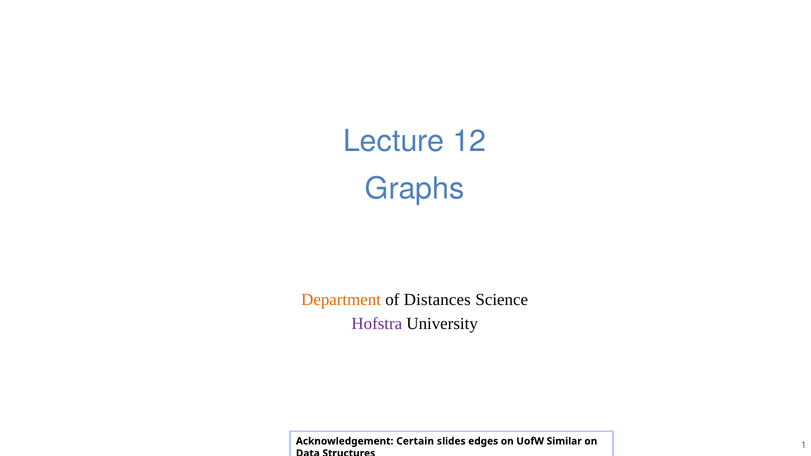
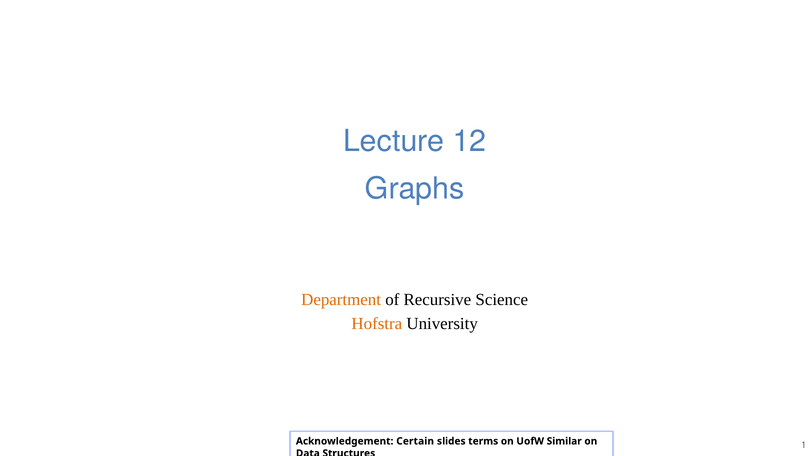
Distances: Distances -> Recursive (437, 300)
Hofstra colour: purple -> orange (377, 324)
edges: edges -> terms (483, 441)
